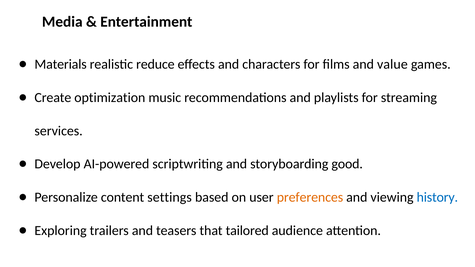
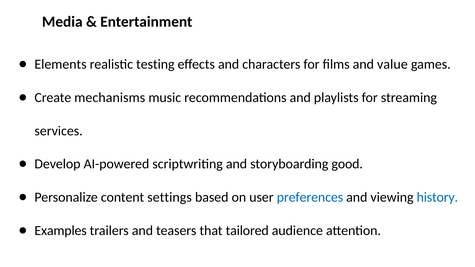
Materials: Materials -> Elements (61, 64)
reduce: reduce -> testing (155, 64)
optimization: optimization -> mechanisms (110, 98)
preferences colour: orange -> blue (310, 197)
Exploring: Exploring -> Examples (61, 231)
